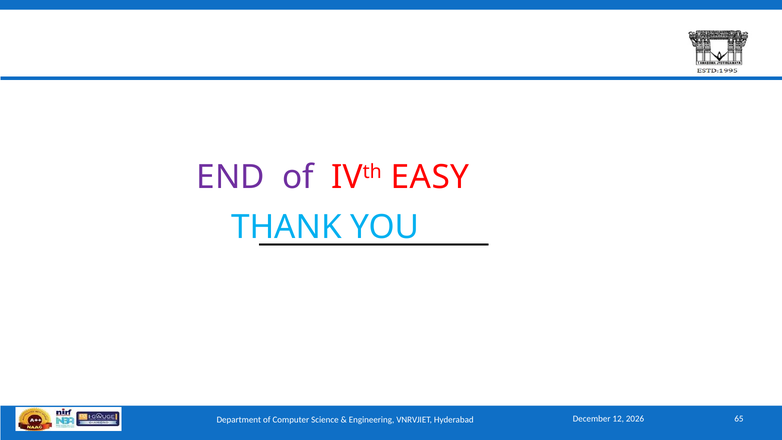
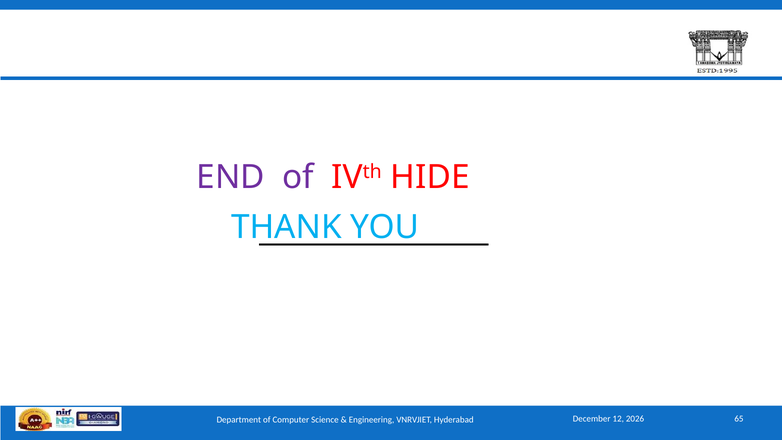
EASY: EASY -> HIDE (430, 177)
